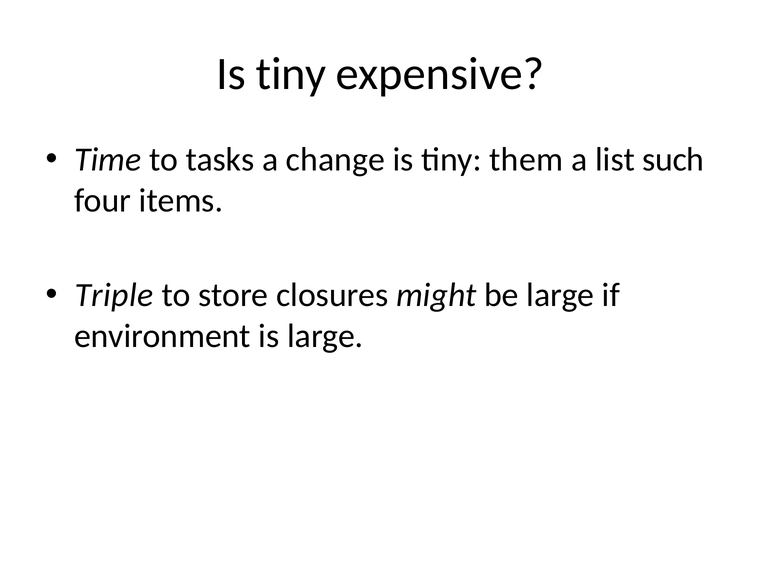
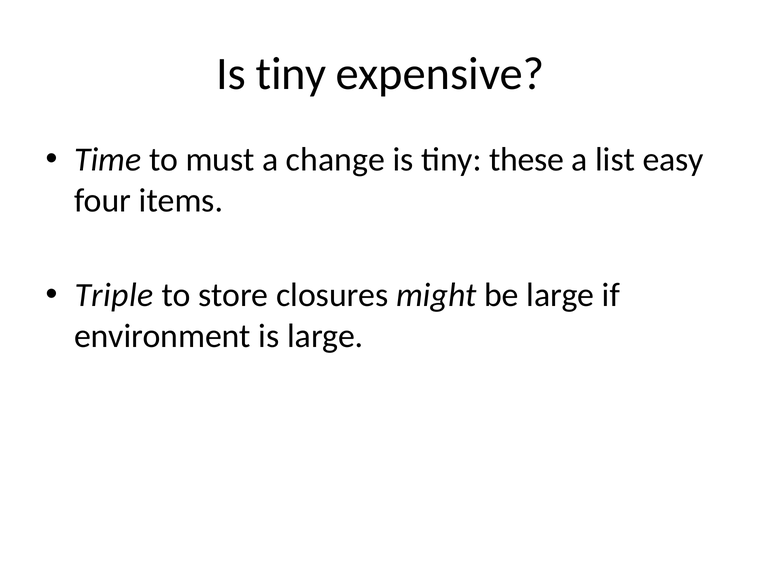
tasks: tasks -> must (220, 160)
them: them -> these (527, 160)
such: such -> easy (673, 160)
